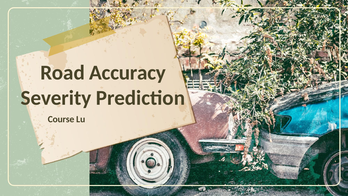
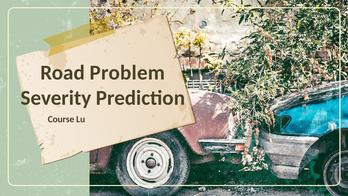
Accuracy: Accuracy -> Problem (127, 73)
